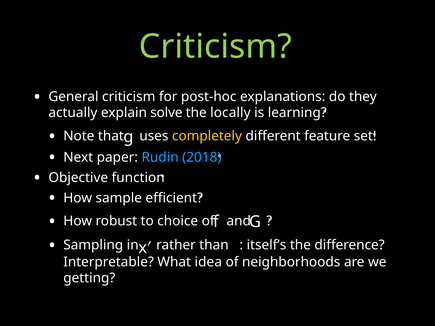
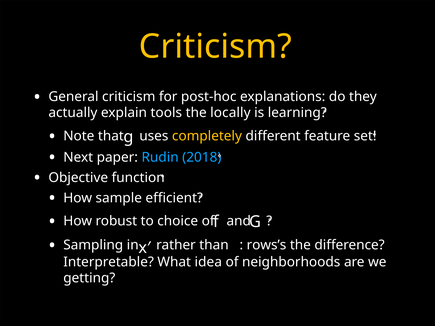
Criticism colour: light green -> yellow (215, 47)
solve: solve -> tools (166, 113)
itself’s: itself’s -> rows’s (266, 245)
